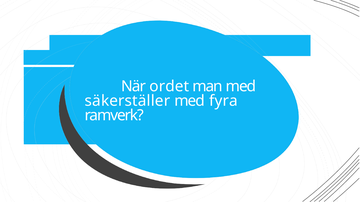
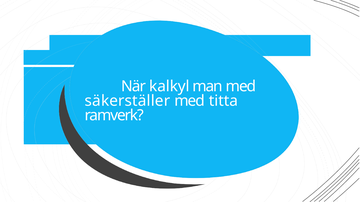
ordet: ordet -> kalkyl (169, 86)
fyra: fyra -> titta (223, 101)
